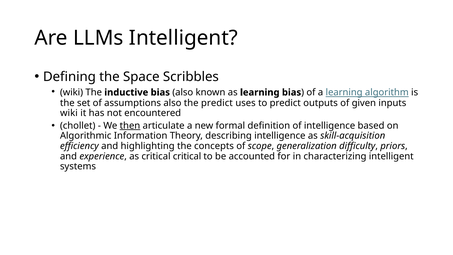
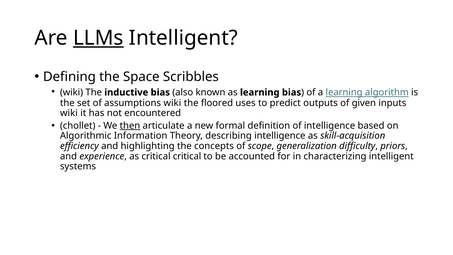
LLMs underline: none -> present (98, 38)
assumptions also: also -> wiki (172, 103)
the predict: predict -> floored (217, 103)
